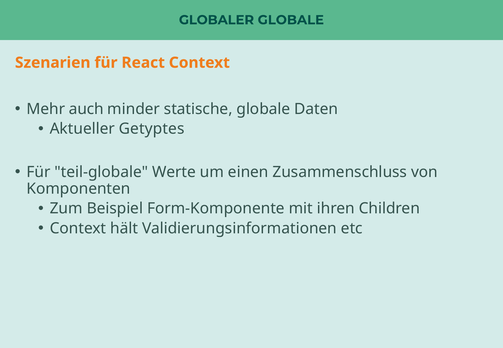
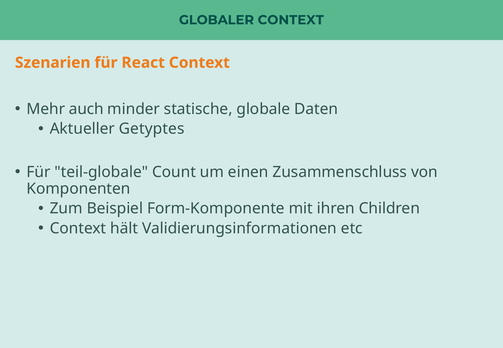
GLOBALER GLOBALE: GLOBALE -> CONTEXT (291, 20)
Werte: Werte -> Count (174, 172)
